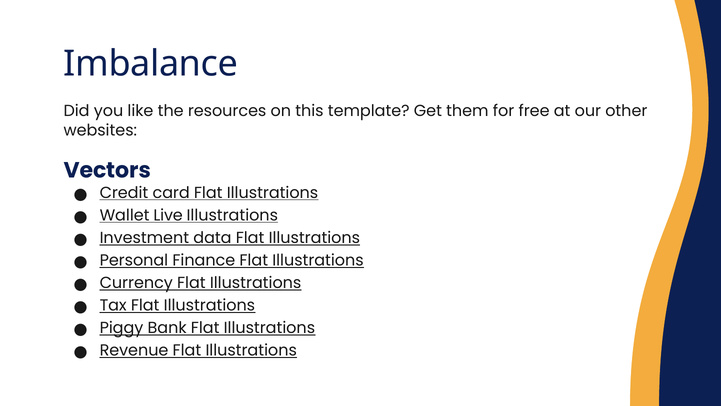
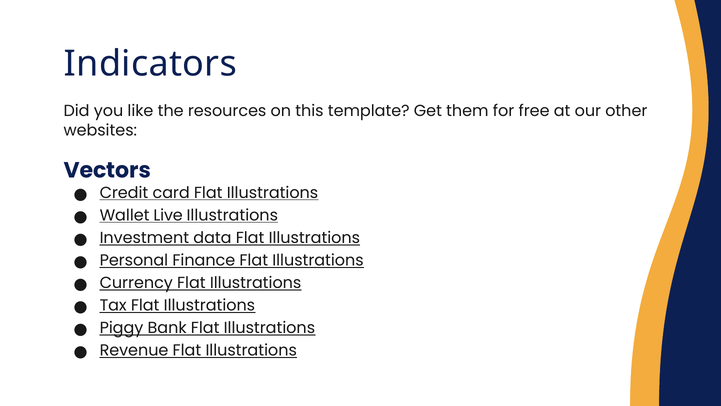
Imbalance: Imbalance -> Indicators (150, 64)
